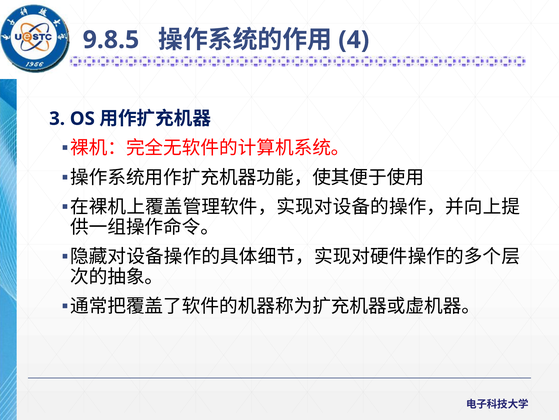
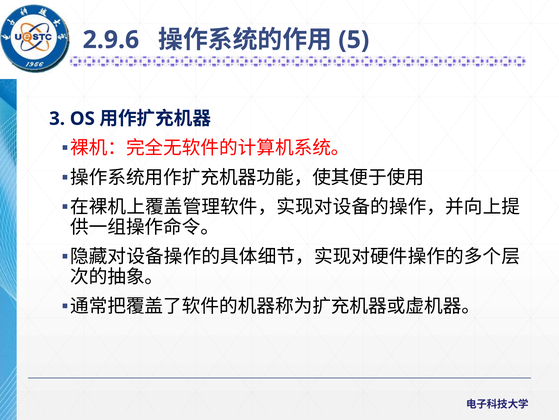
9.8.5: 9.8.5 -> 2.9.6 (111, 40)
4: 4 -> 5 (354, 40)
